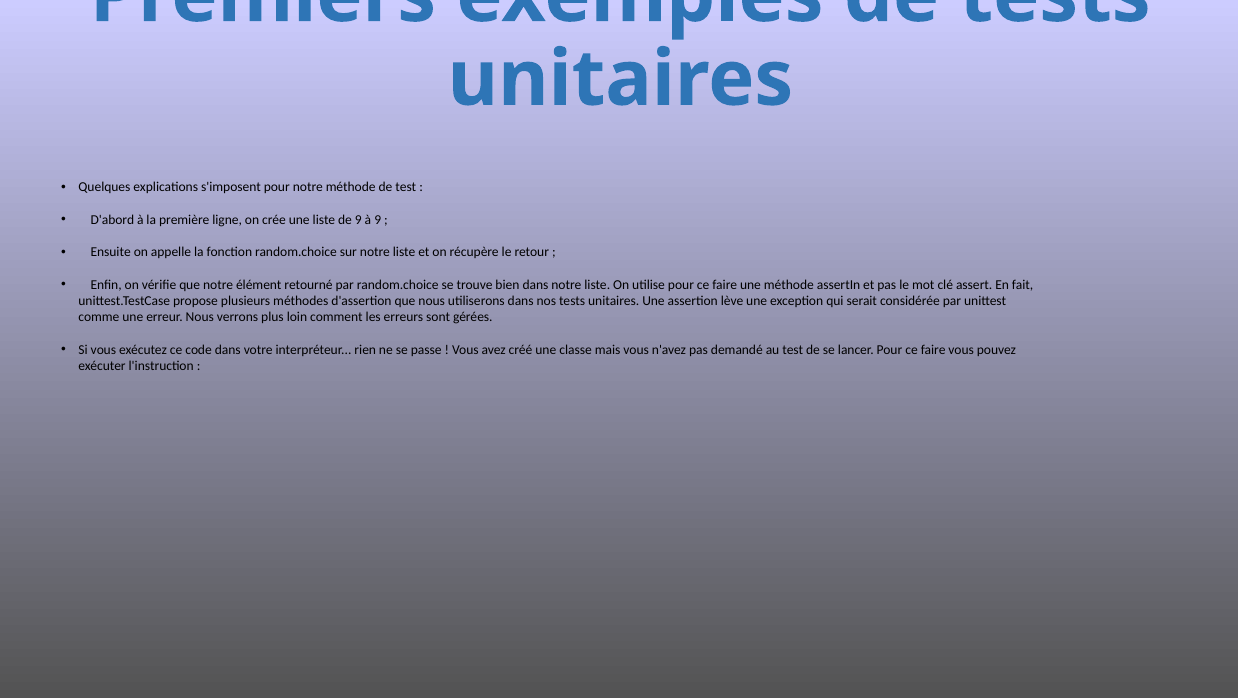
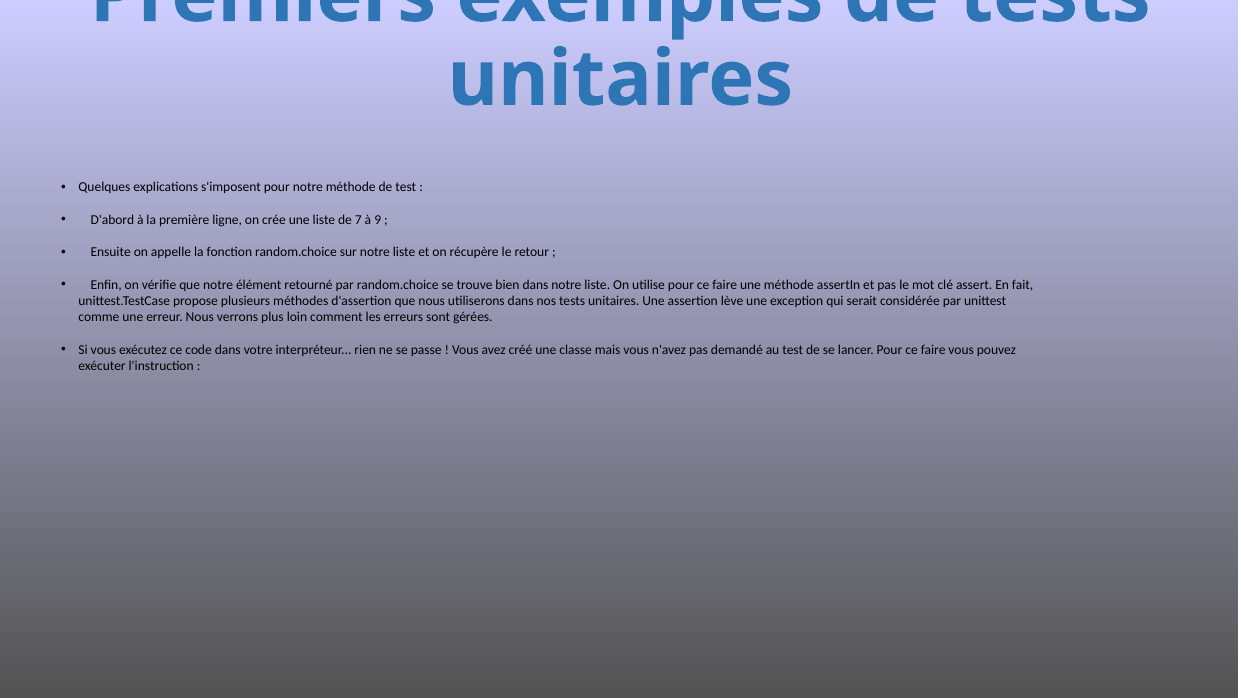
de 9: 9 -> 7 (358, 220)
